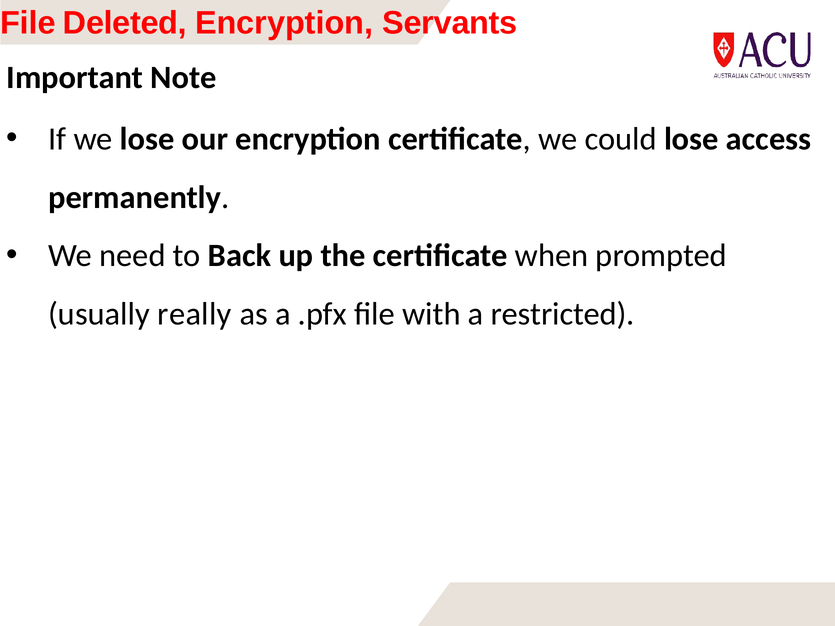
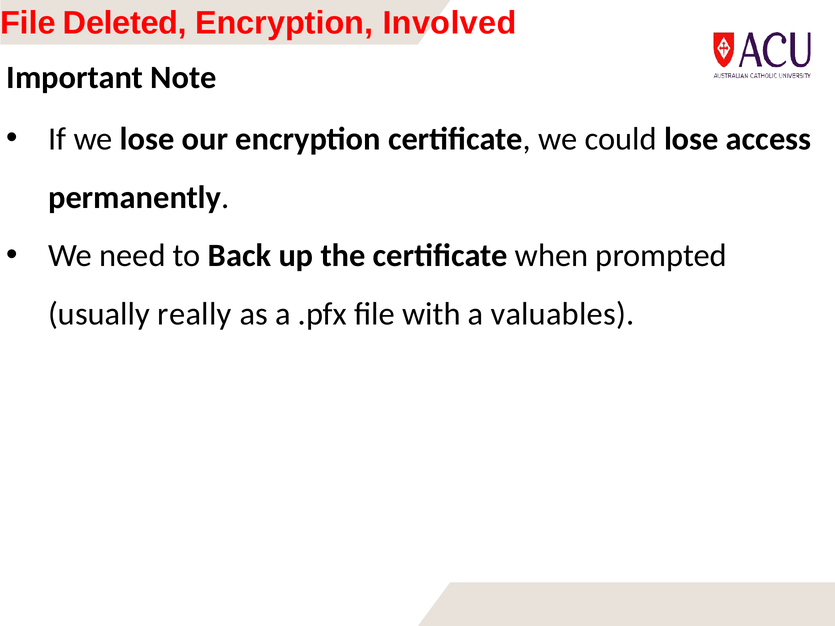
Servants: Servants -> Involved (450, 23)
restricted: restricted -> valuables (563, 314)
